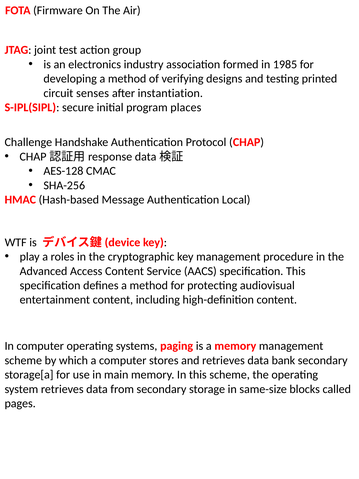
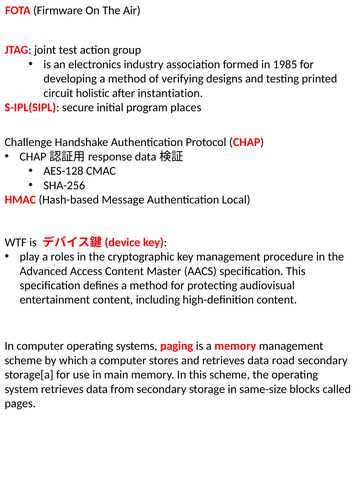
senses: senses -> holistic (93, 93)
Service: Service -> Master (164, 271)
bank: bank -> road (283, 360)
